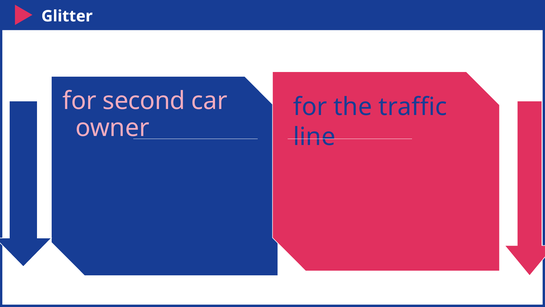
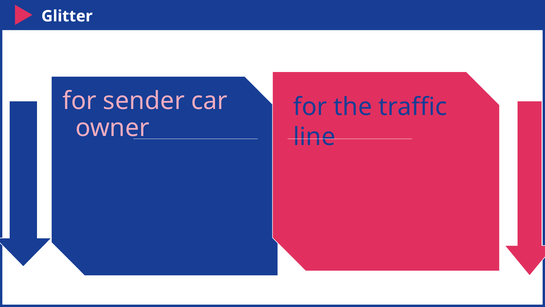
second: second -> sender (144, 101)
